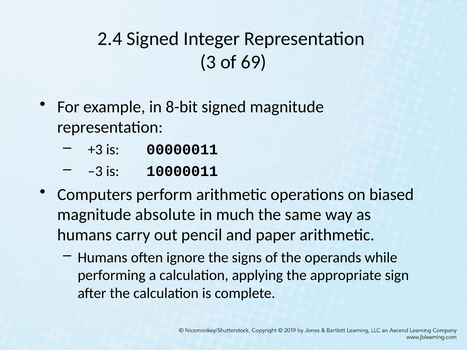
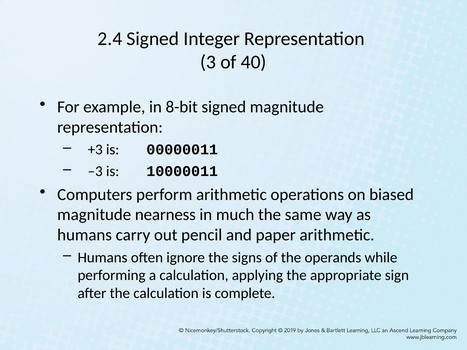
69: 69 -> 40 (254, 62)
absolute: absolute -> nearness (165, 215)
